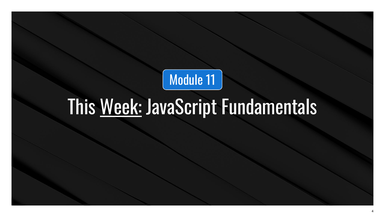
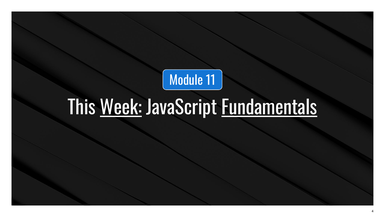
Fundamentals underline: none -> present (269, 108)
